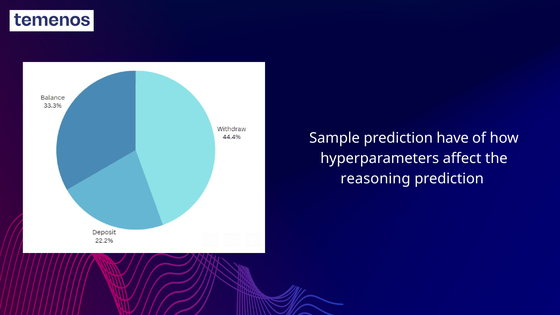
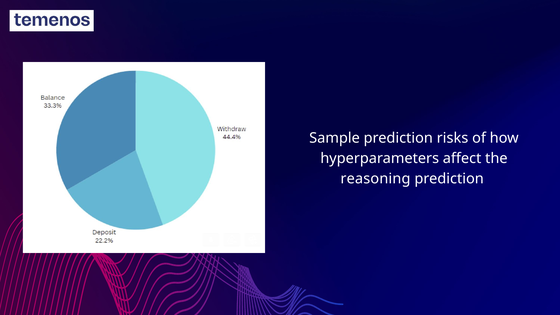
have: have -> risks (453, 138)
